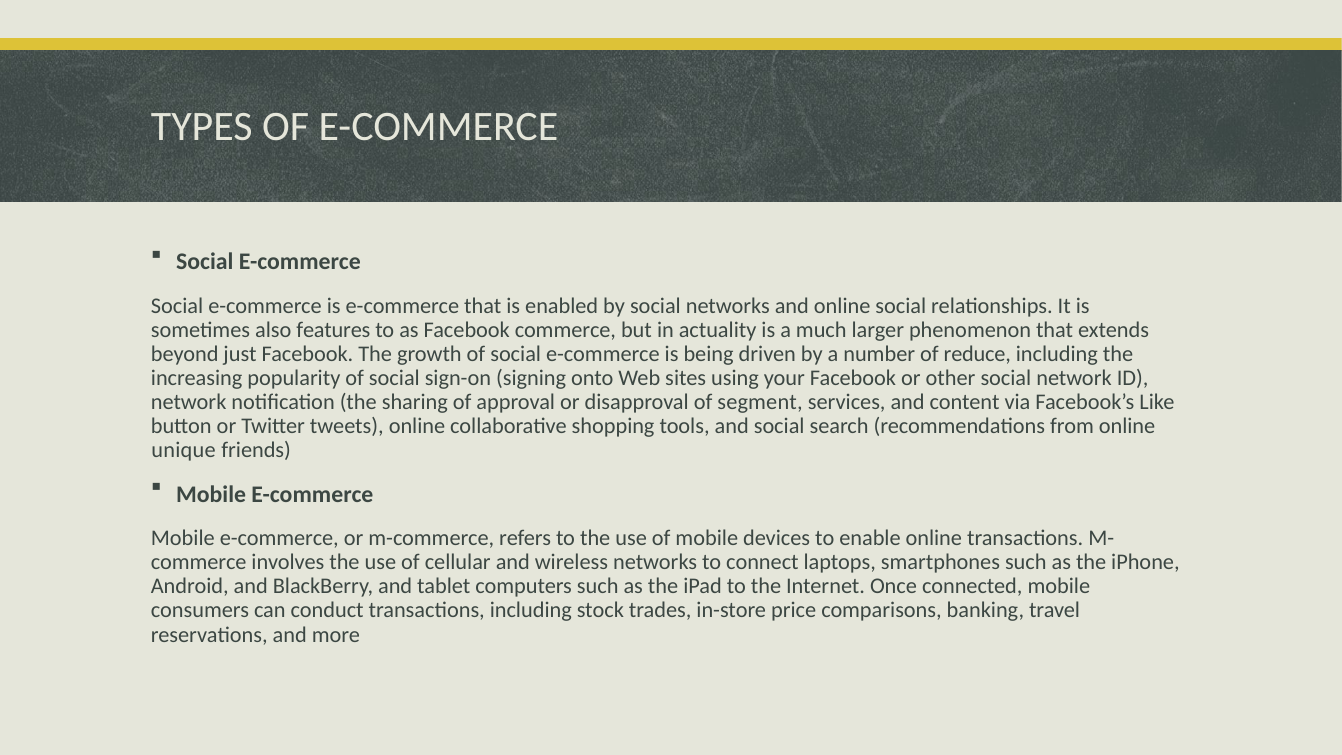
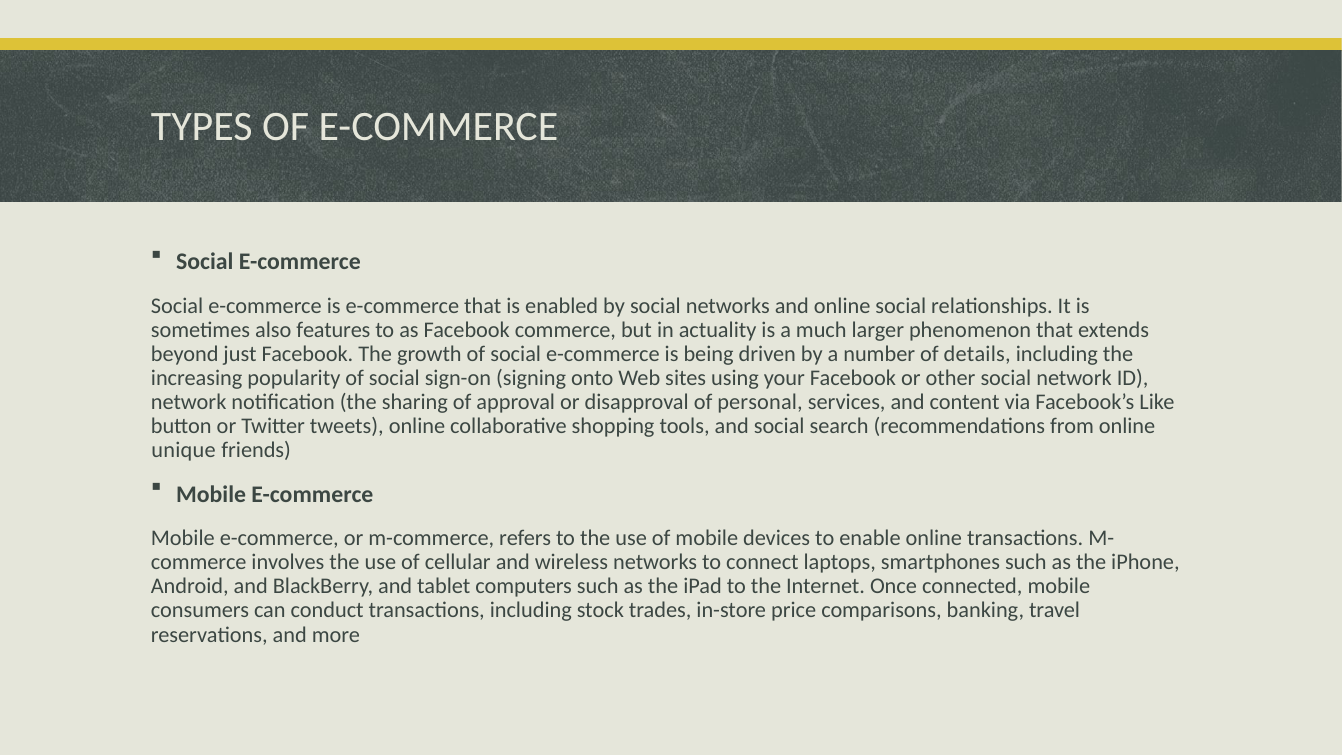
reduce: reduce -> details (977, 354)
segment: segment -> personal (760, 402)
